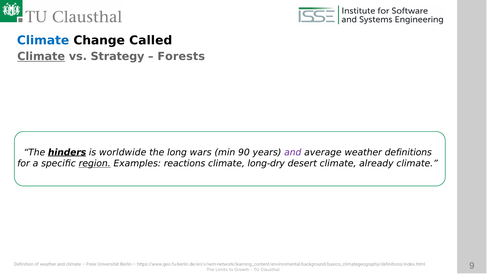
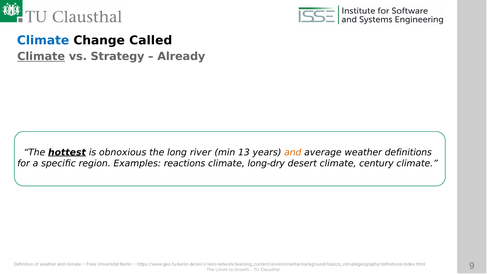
Forests: Forests -> Already (181, 56)
hinders: hinders -> hottest (67, 153)
worldwide: worldwide -> obnoxious (123, 153)
wars: wars -> river (201, 153)
90: 90 -> 13 (244, 153)
and colour: purple -> orange (293, 153)
region underline: present -> none (95, 164)
already: already -> century (376, 164)
